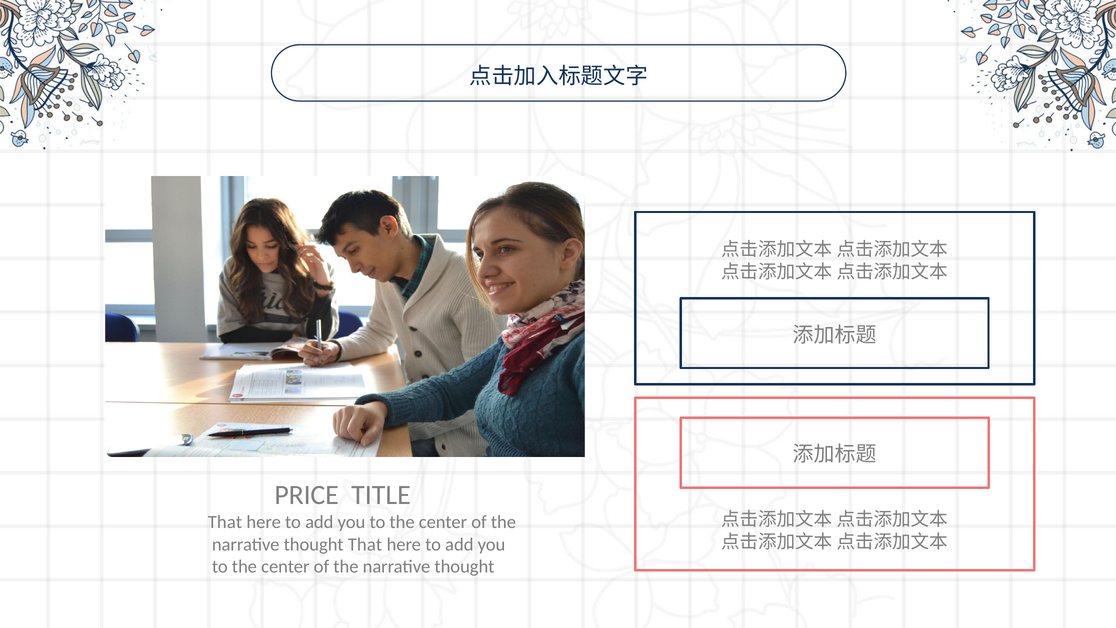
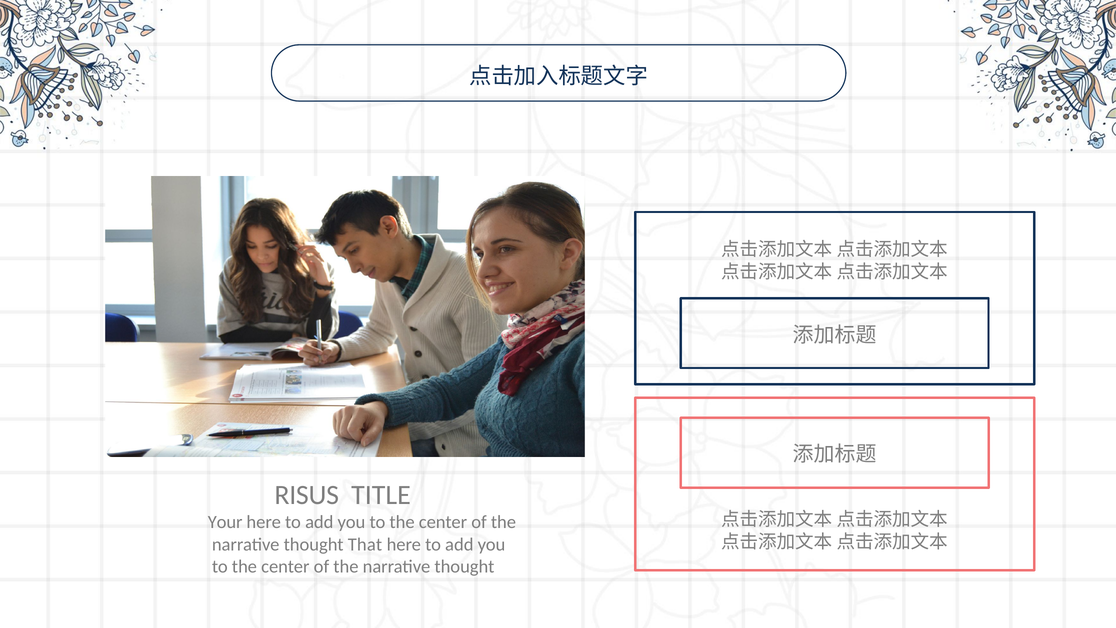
PRICE: PRICE -> RISUS (307, 495)
That: That -> Your (225, 522)
